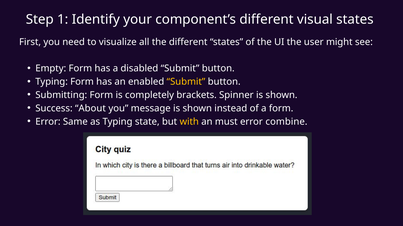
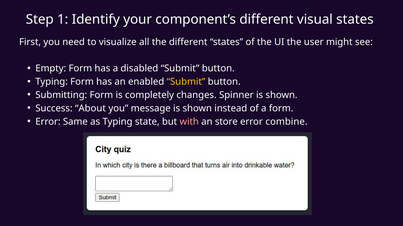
brackets: brackets -> changes (197, 95)
with colour: yellow -> pink (189, 122)
must: must -> store (226, 122)
